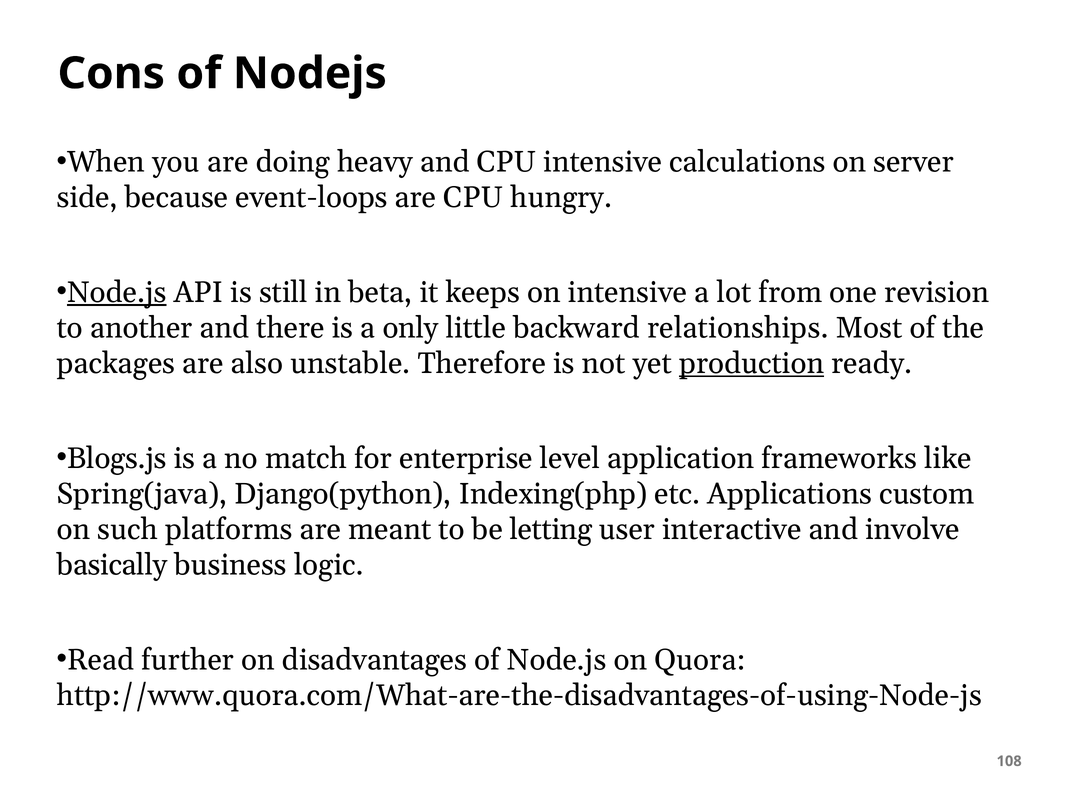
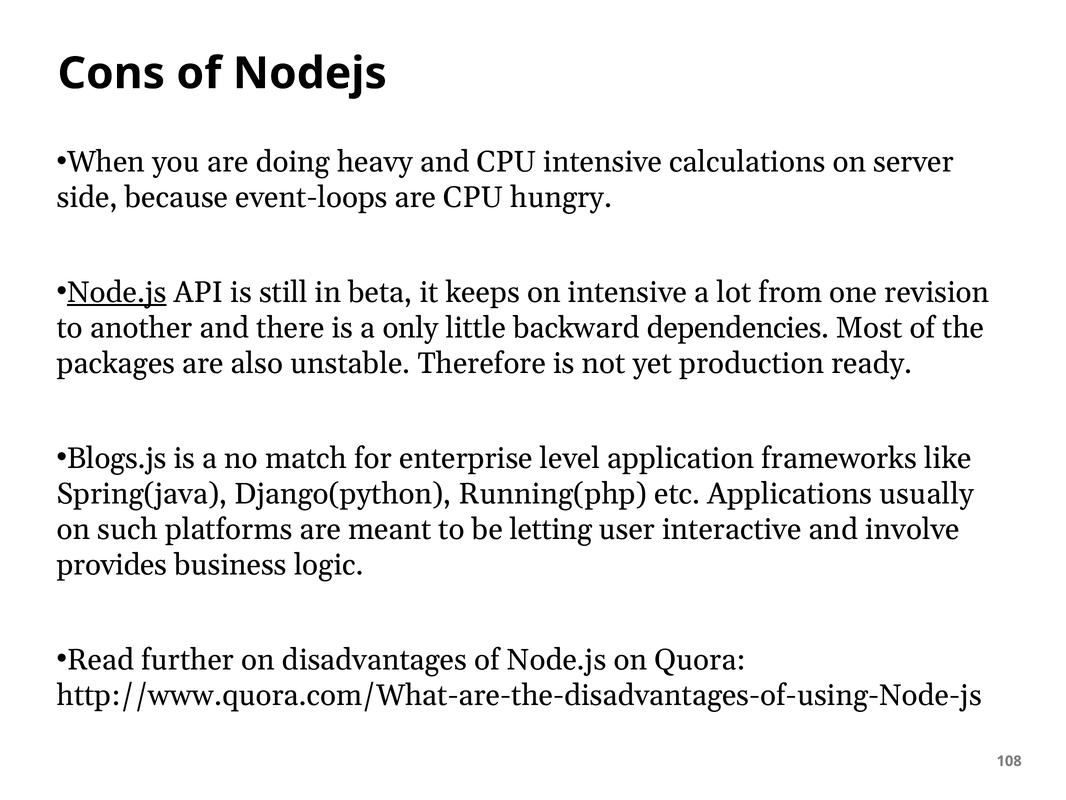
relationships: relationships -> dependencies (738, 328)
production underline: present -> none (752, 363)
Indexing(php: Indexing(php -> Running(php (553, 494)
custom: custom -> usually (927, 494)
basically: basically -> provides (112, 565)
